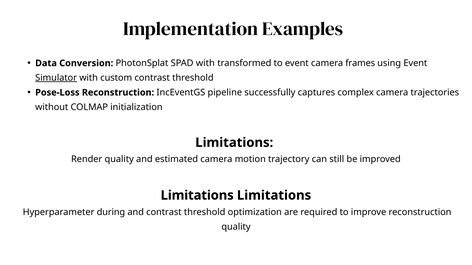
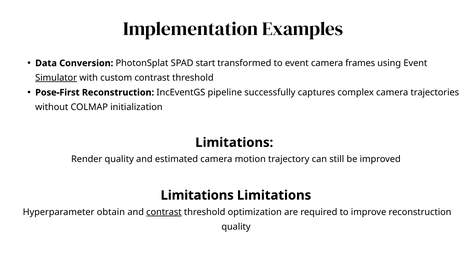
SPAD with: with -> start (205, 63)
Pose-Loss: Pose-Loss -> Pose-First (57, 93)
during: during -> obtain (111, 212)
contrast underline: none -> present (164, 212)
